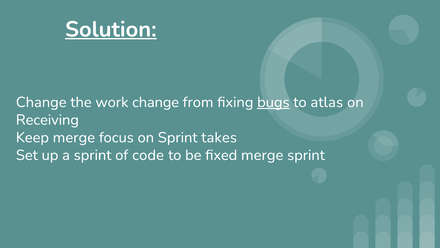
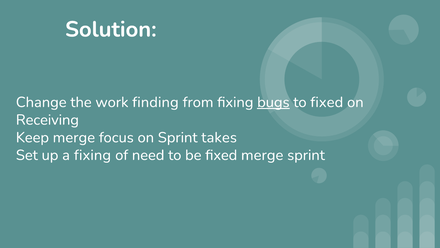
Solution underline: present -> none (111, 29)
work change: change -> finding (155, 102)
to atlas: atlas -> fixed (327, 102)
a sprint: sprint -> fixing (92, 155)
code: code -> need (148, 155)
